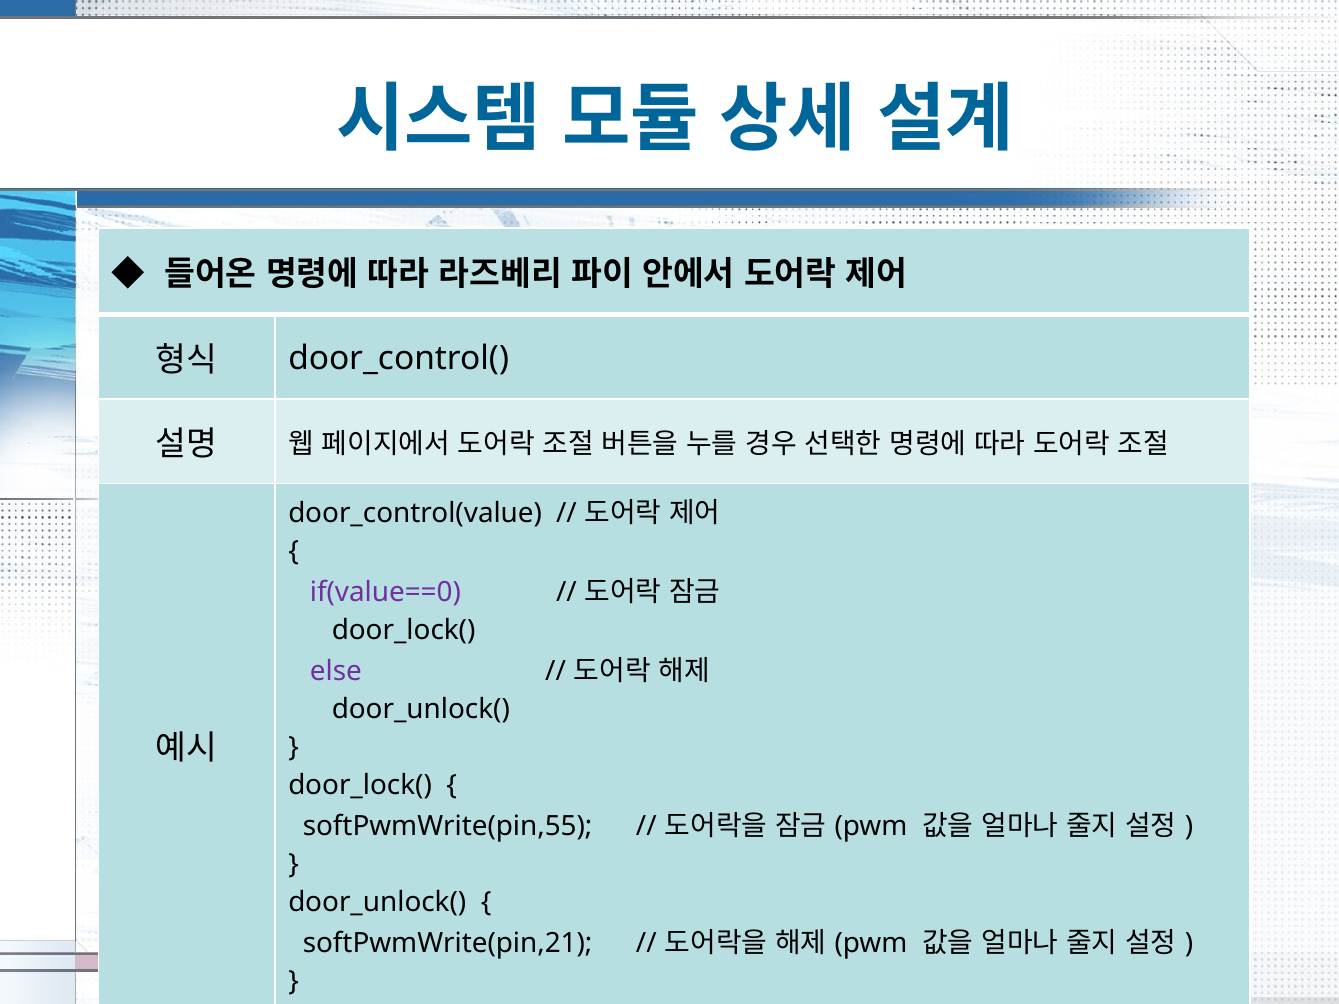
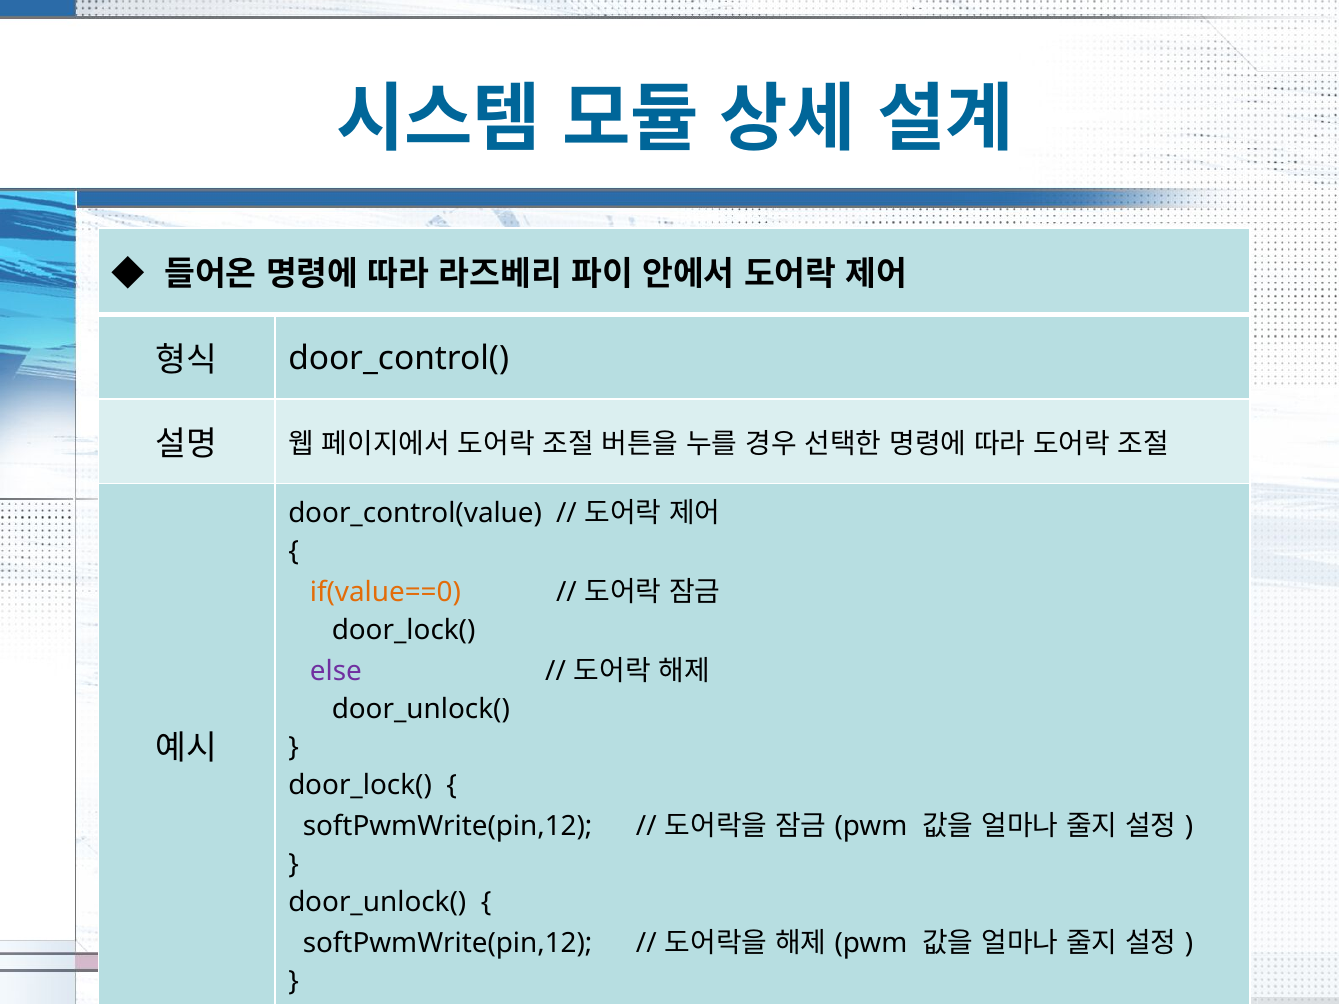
if(value==0 colour: purple -> orange (385, 592)
softPwmWrite(pin,55: softPwmWrite(pin,55 -> softPwmWrite(pin,12 (448, 826)
softPwmWrite(pin,21: softPwmWrite(pin,21 -> softPwmWrite(pin,12 (448, 943)
